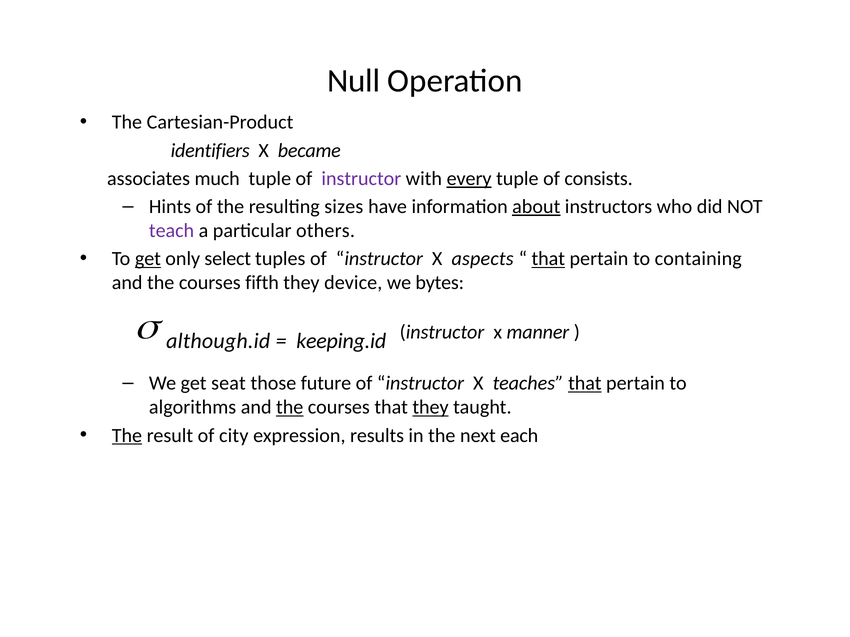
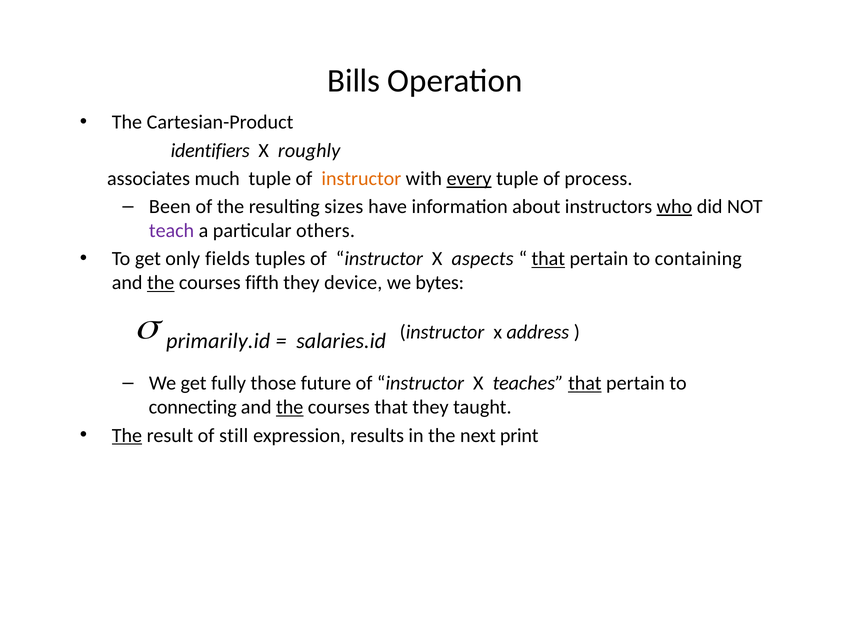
Null: Null -> Bills (354, 81)
became: became -> roughly (309, 151)
instructor colour: purple -> orange (361, 179)
consists: consists -> process (598, 179)
Hints: Hints -> Been (170, 207)
about underline: present -> none (536, 207)
who underline: none -> present (674, 207)
get underline: present -> none (148, 259)
select: select -> fields (228, 259)
the underline: none -> present (161, 283)
although.id: although.id -> primarily.id (218, 341)
keeping.id: keeping.id -> salaries.id (341, 341)
manner: manner -> address (538, 332)
seat: seat -> fully (229, 384)
algorithms: algorithms -> connecting (193, 408)
they underline: present -> none (431, 408)
city: city -> still (234, 436)
each: each -> print (519, 436)
